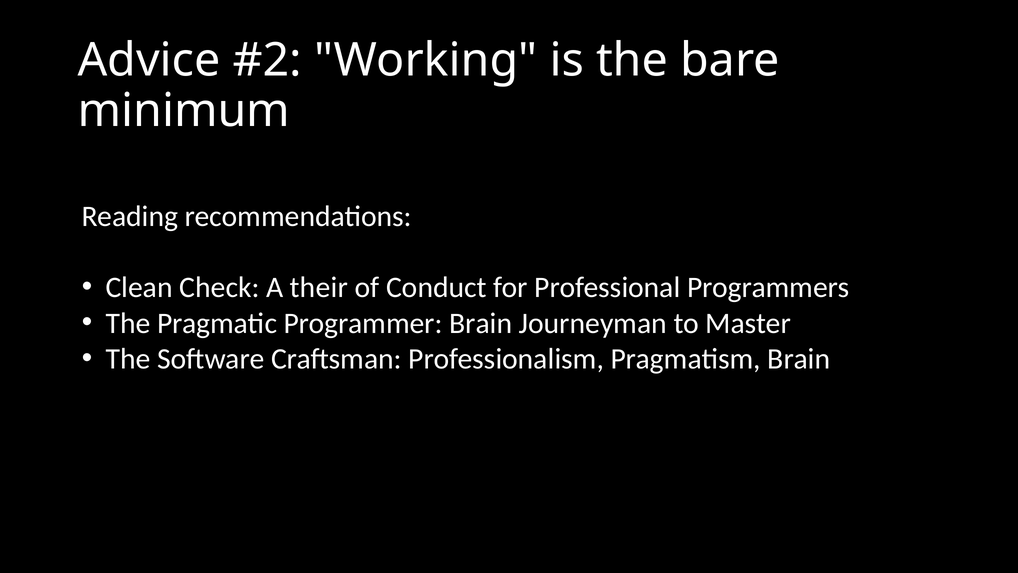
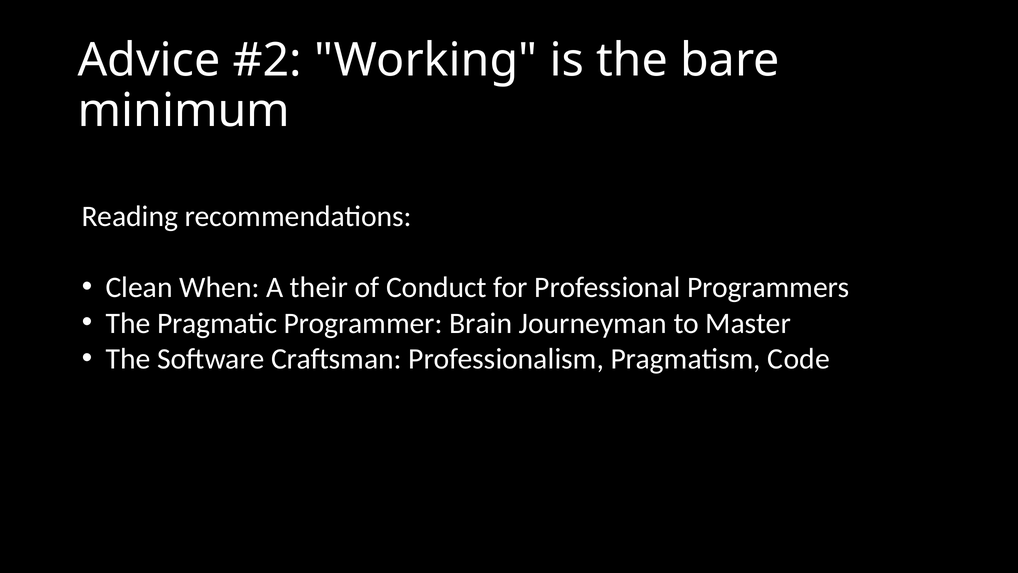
Check: Check -> When (219, 287)
Pragmatism Brain: Brain -> Code (799, 359)
